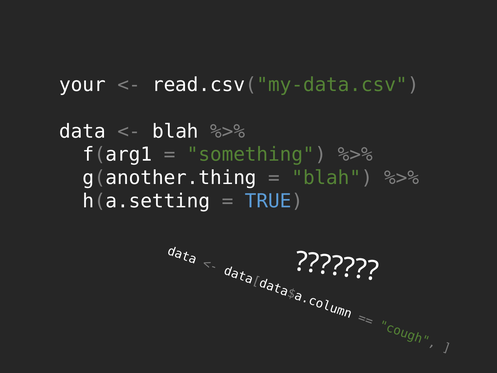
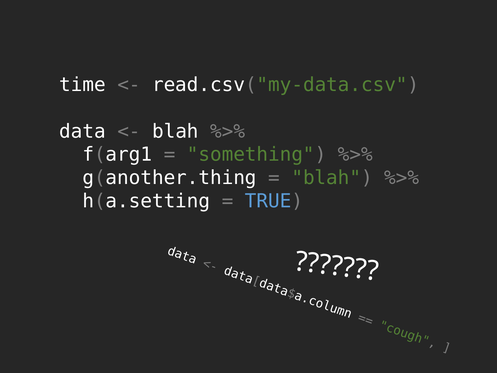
your: your -> time (82, 85)
